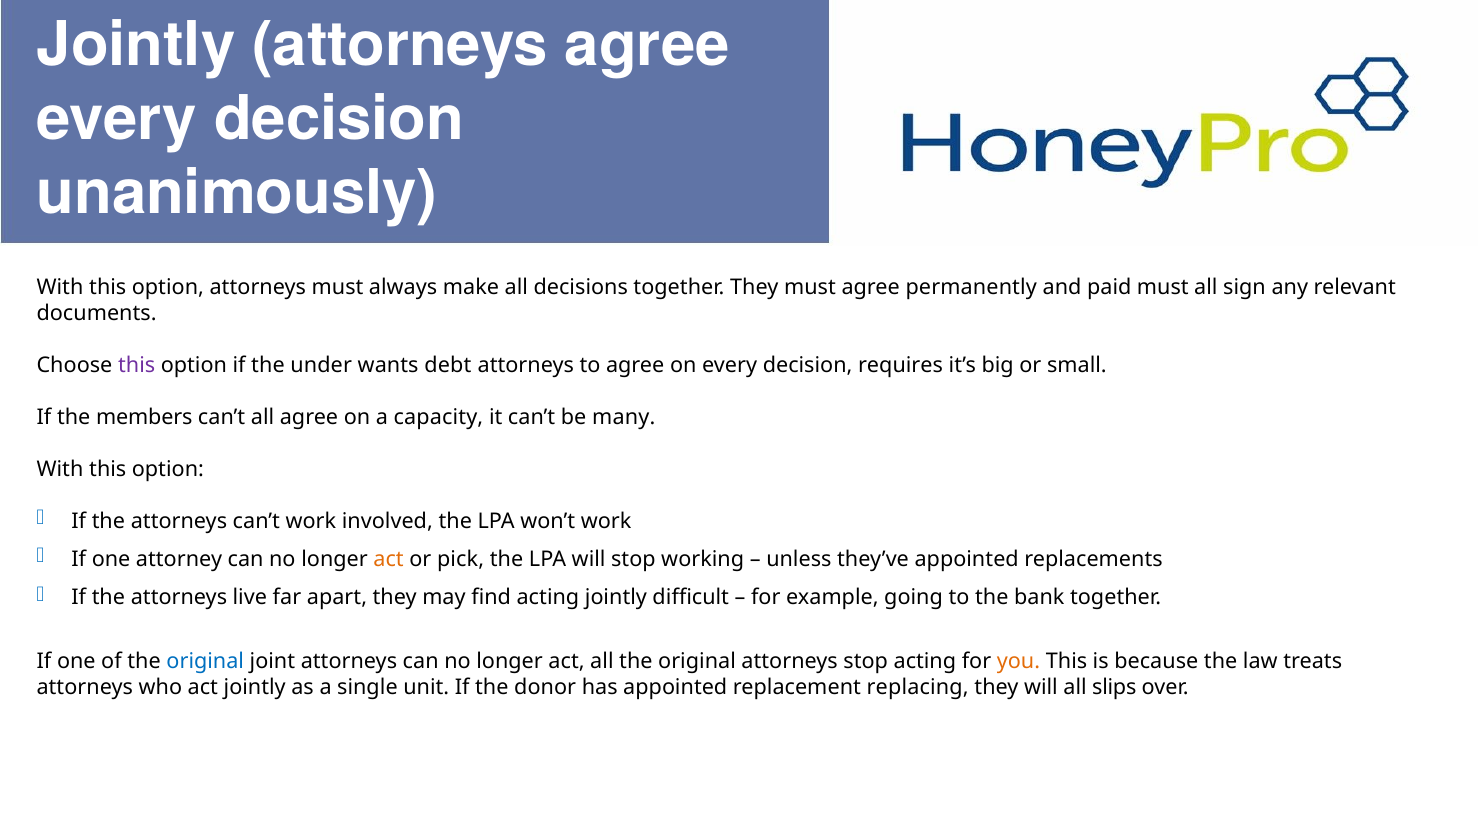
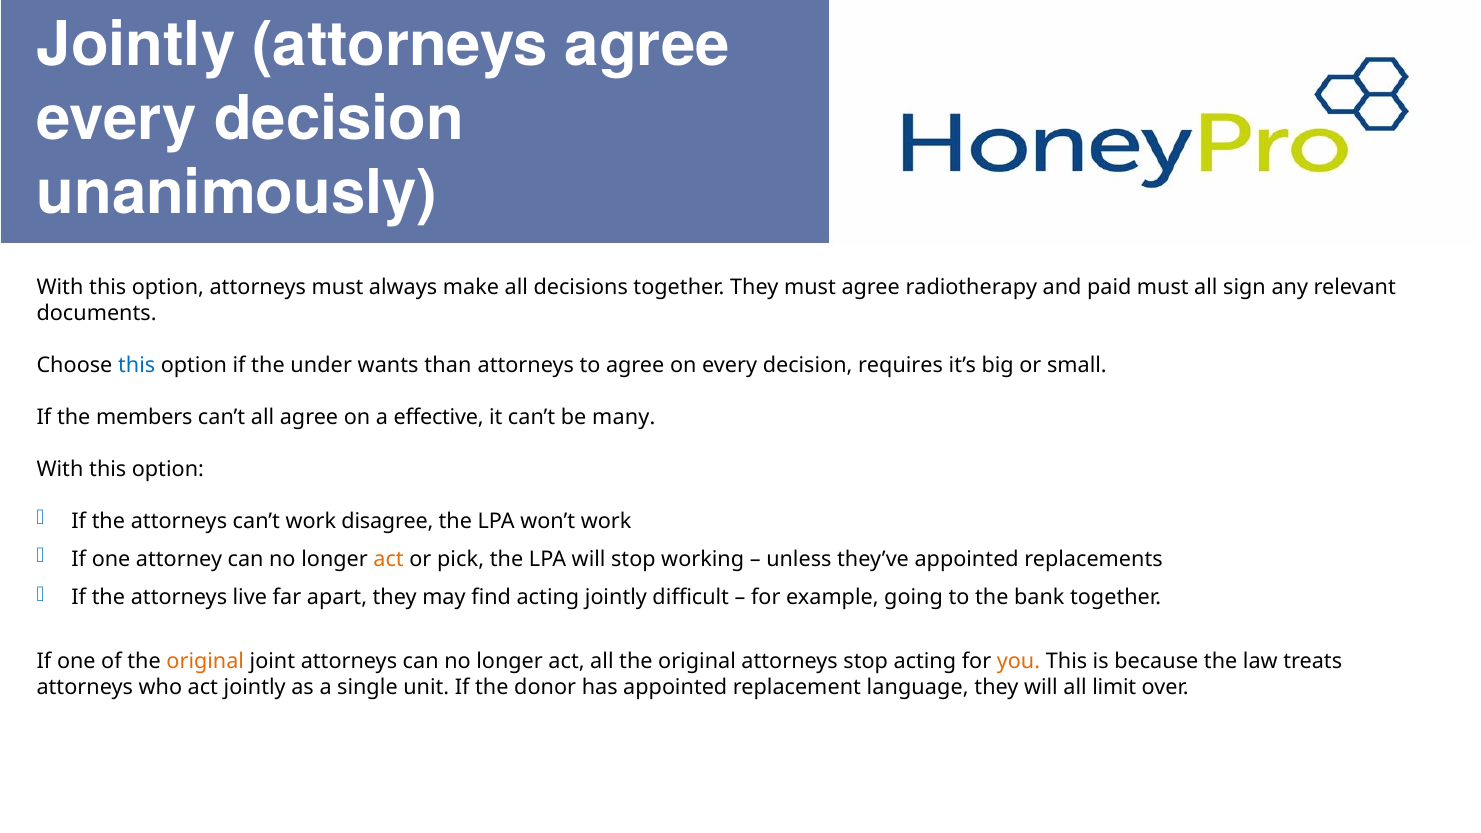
permanently: permanently -> radiotherapy (971, 288)
this colour: purple -> blue (137, 365)
debt: debt -> than (448, 365)
capacity: capacity -> effective (439, 417)
involved: involved -> disagree (387, 521)
original colour: blue -> orange (205, 662)
replacing: replacing -> language (918, 688)
slips: slips -> limit (1114, 688)
